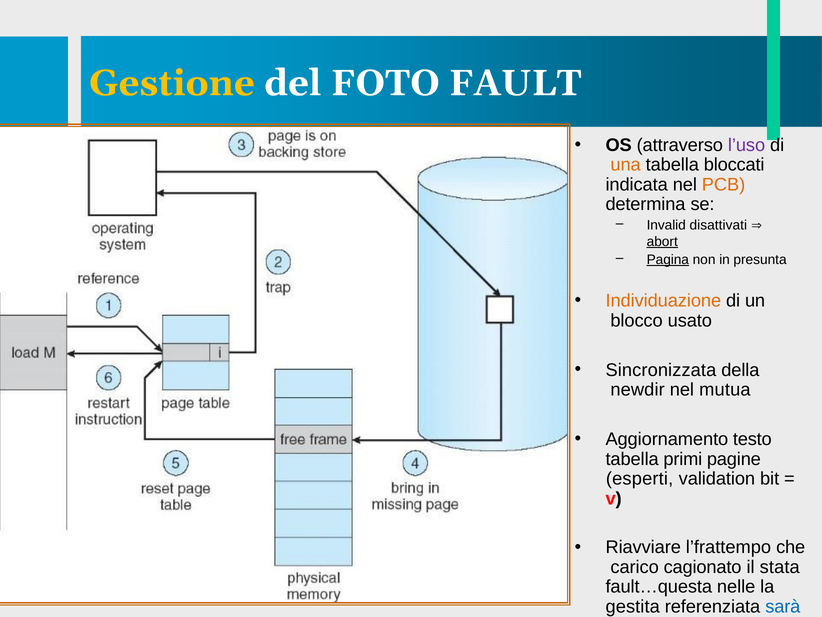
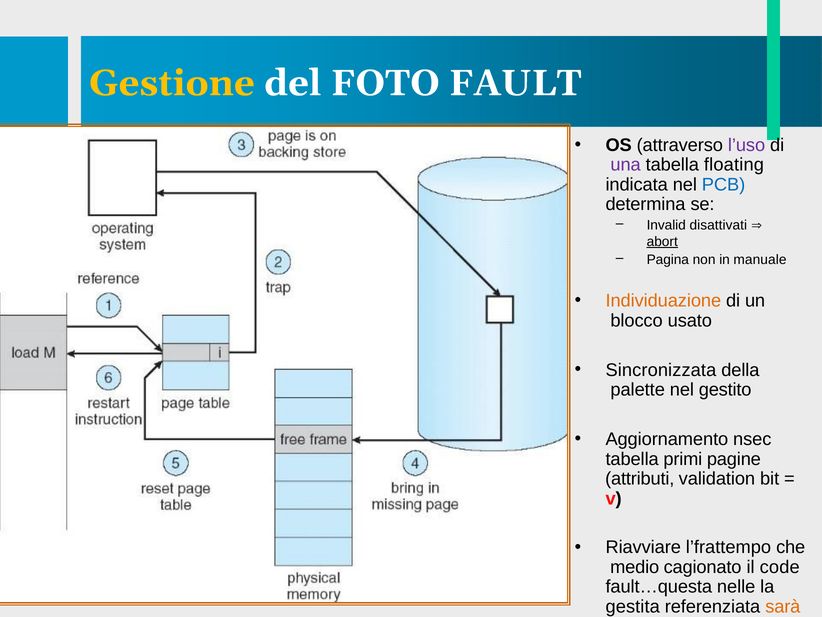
una colour: orange -> purple (626, 165)
bloccati: bloccati -> floating (734, 165)
PCB colour: orange -> blue (723, 185)
Pagina underline: present -> none (668, 260)
presunta: presunta -> manuale (760, 260)
newdir: newdir -> palette (638, 389)
mutua: mutua -> gestito (725, 389)
testo: testo -> nsec (752, 439)
esperti: esperti -> attributi (640, 478)
carico: carico -> medio (635, 567)
stata: stata -> code (780, 567)
sarà colour: blue -> orange (783, 606)
